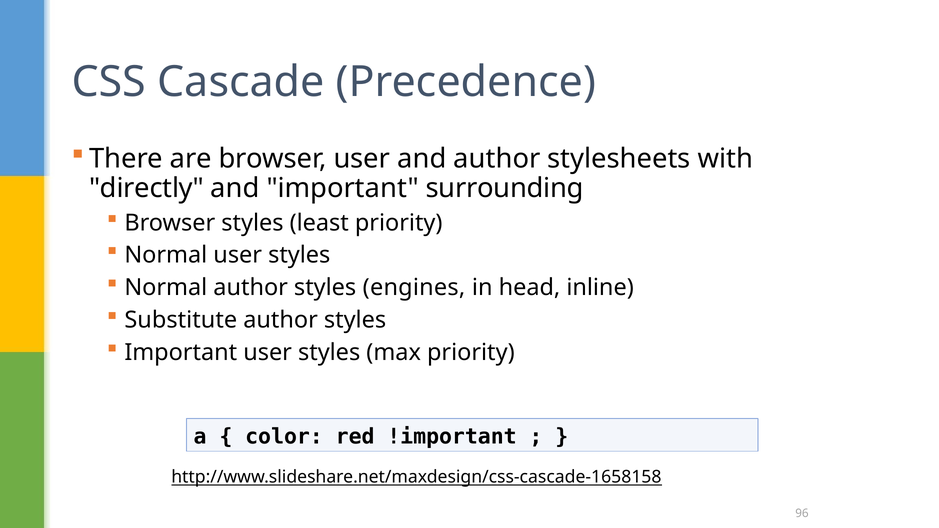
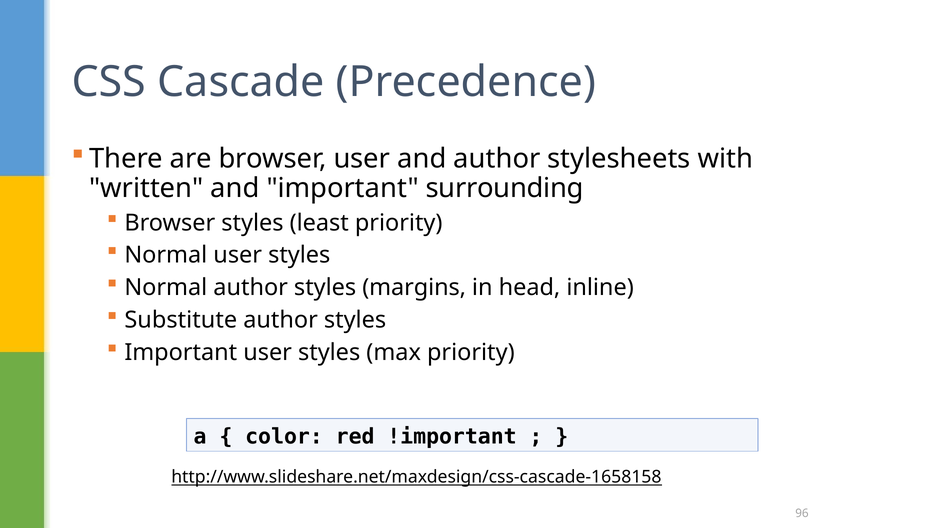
directly: directly -> written (146, 188)
engines: engines -> margins (414, 288)
